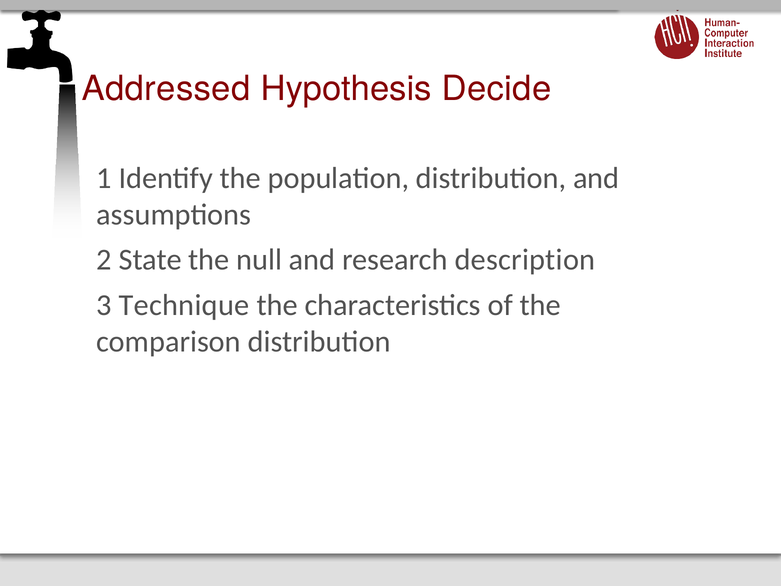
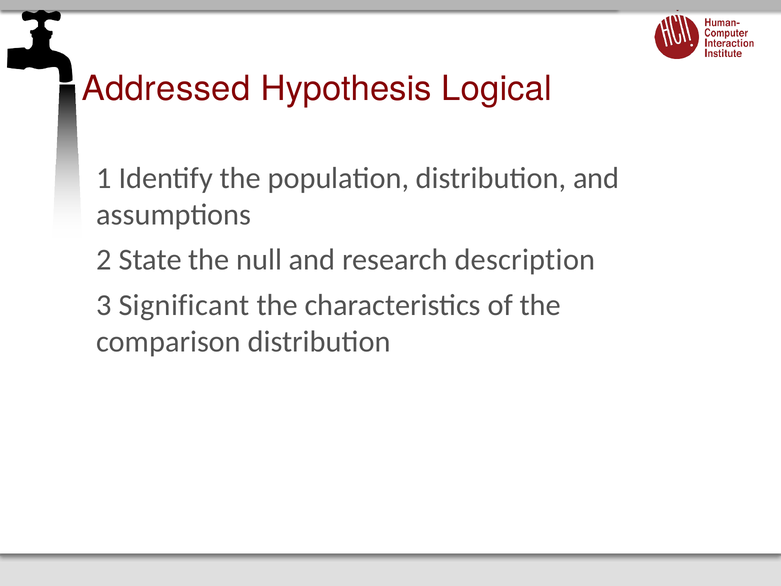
Decide: Decide -> Logical (497, 89)
Technique: Technique -> Significant (184, 305)
